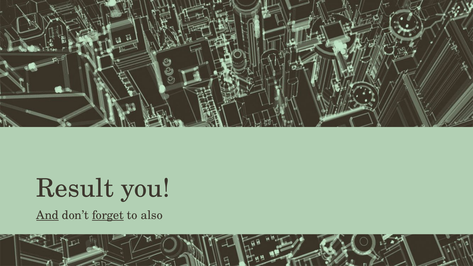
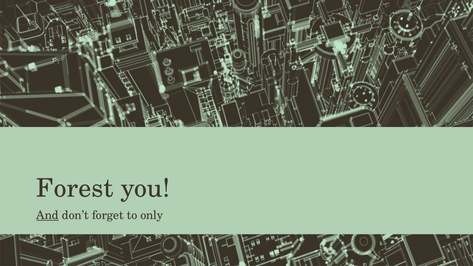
Result: Result -> Forest (75, 189)
forget underline: present -> none (108, 215)
also: also -> only (152, 215)
